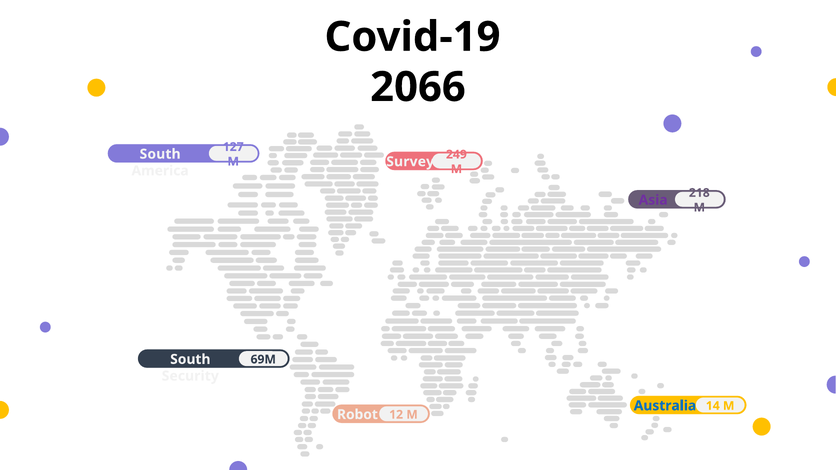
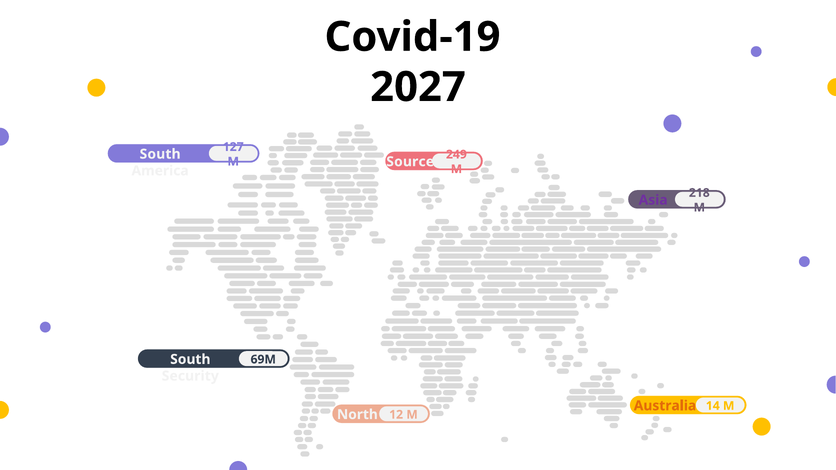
2066: 2066 -> 2027 (418, 87)
Survey: Survey -> Source (410, 162)
Australia colour: blue -> orange (665, 406)
Robot: Robot -> North (357, 415)
